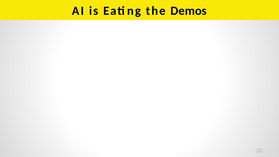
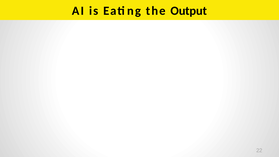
Demos: Demos -> Output (189, 11)
